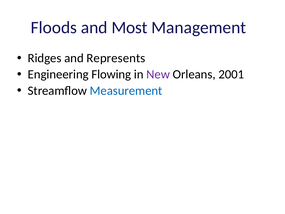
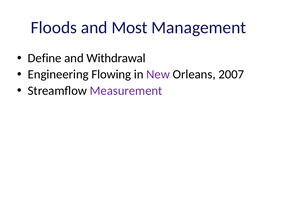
Ridges: Ridges -> Define (45, 58)
Represents: Represents -> Withdrawal (116, 58)
2001: 2001 -> 2007 (231, 74)
Measurement colour: blue -> purple (126, 91)
